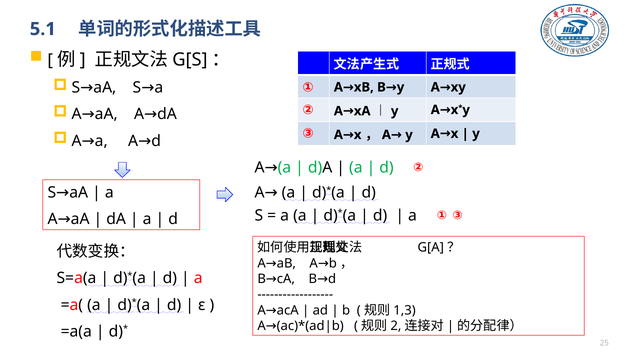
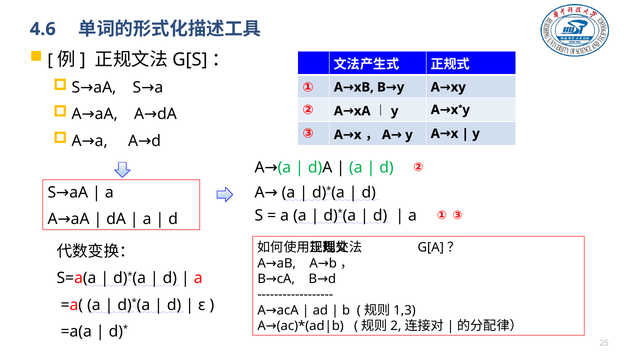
5.1: 5.1 -> 4.6 (43, 29)
